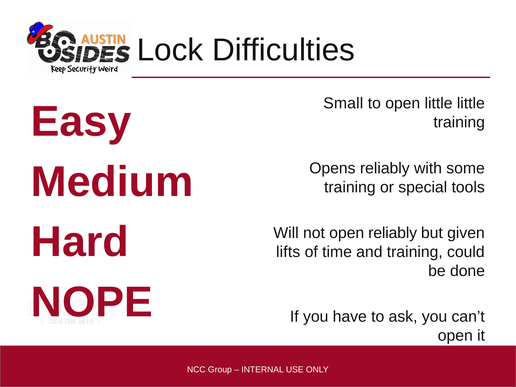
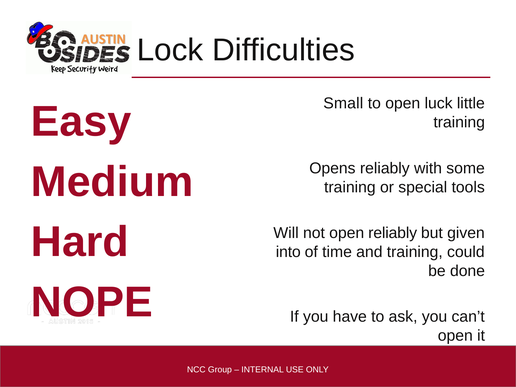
open little: little -> luck (439, 103)
lifts: lifts -> into (288, 252)
